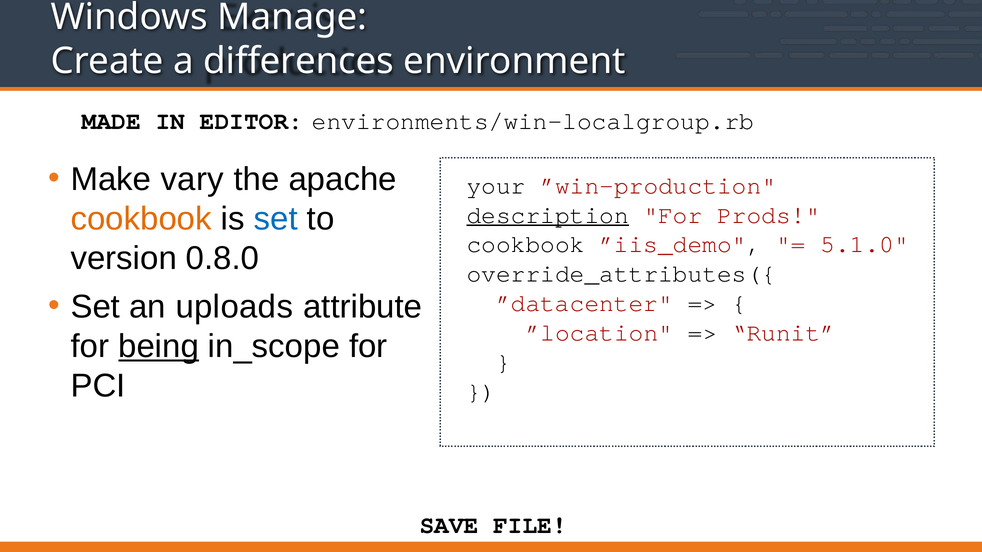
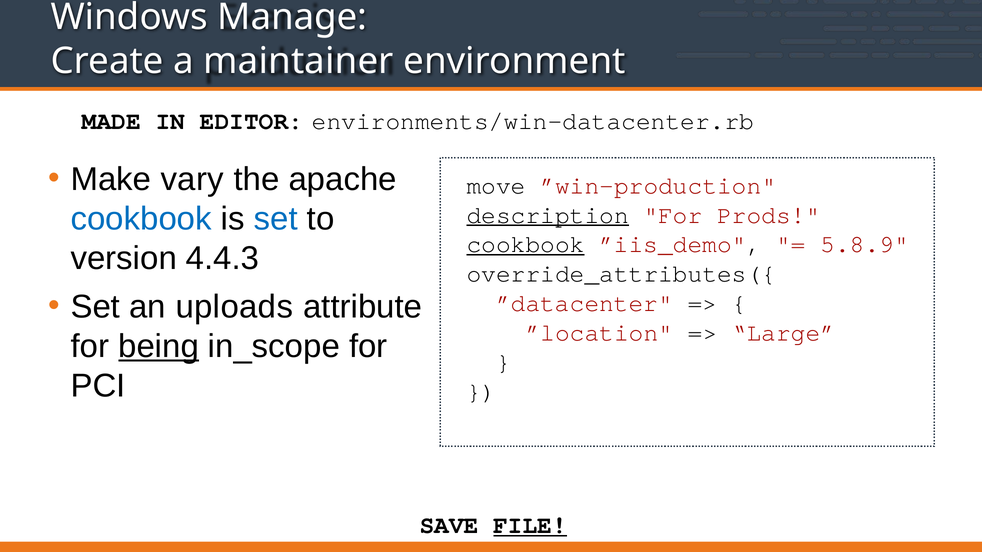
differences: differences -> maintainer (299, 61)
environments/win-localgroup.rb: environments/win-localgroup.rb -> environments/win-datacenter.rb (533, 121)
your: your -> move (496, 186)
cookbook colour: orange -> blue (141, 219)
cookbook underline: none -> present (526, 245)
5.1.0: 5.1.0 -> 5.8.9 (865, 245)
0.8.0: 0.8.0 -> 4.4.3 (223, 259)
Runit: Runit -> Large (784, 333)
FILE underline: none -> present (530, 526)
